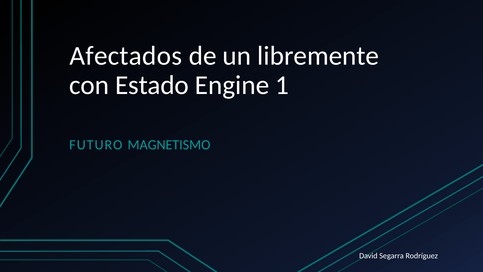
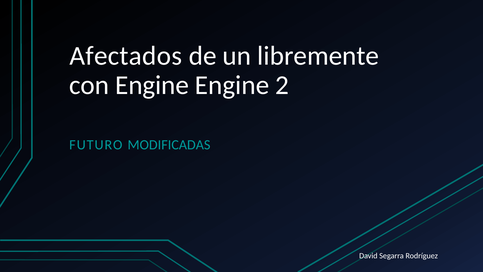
con Estado: Estado -> Engine (152, 85)
1: 1 -> 2 (282, 85)
MAGNETISMO: MAGNETISMO -> MODIFICADAS (169, 145)
